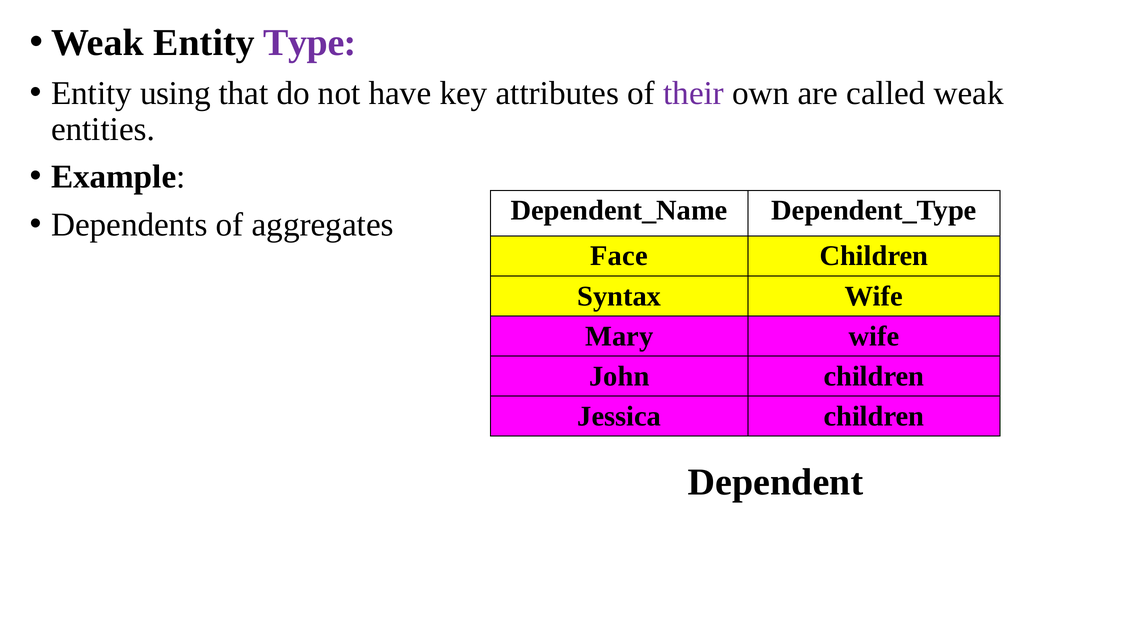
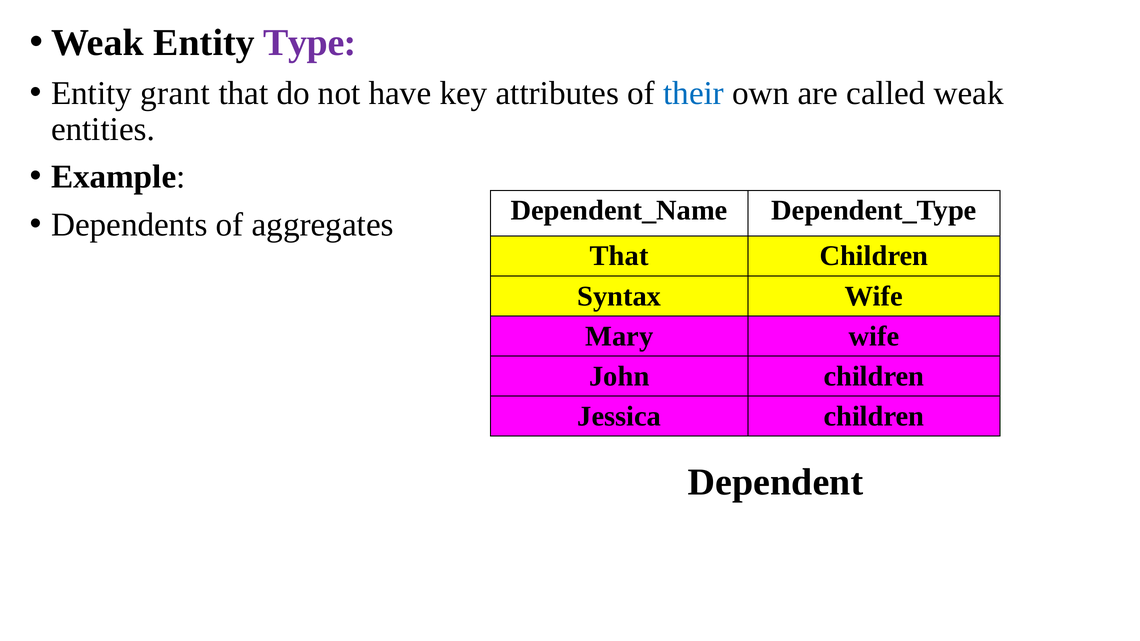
using: using -> grant (175, 93)
their colour: purple -> blue (694, 93)
Face: Face -> That (619, 256)
